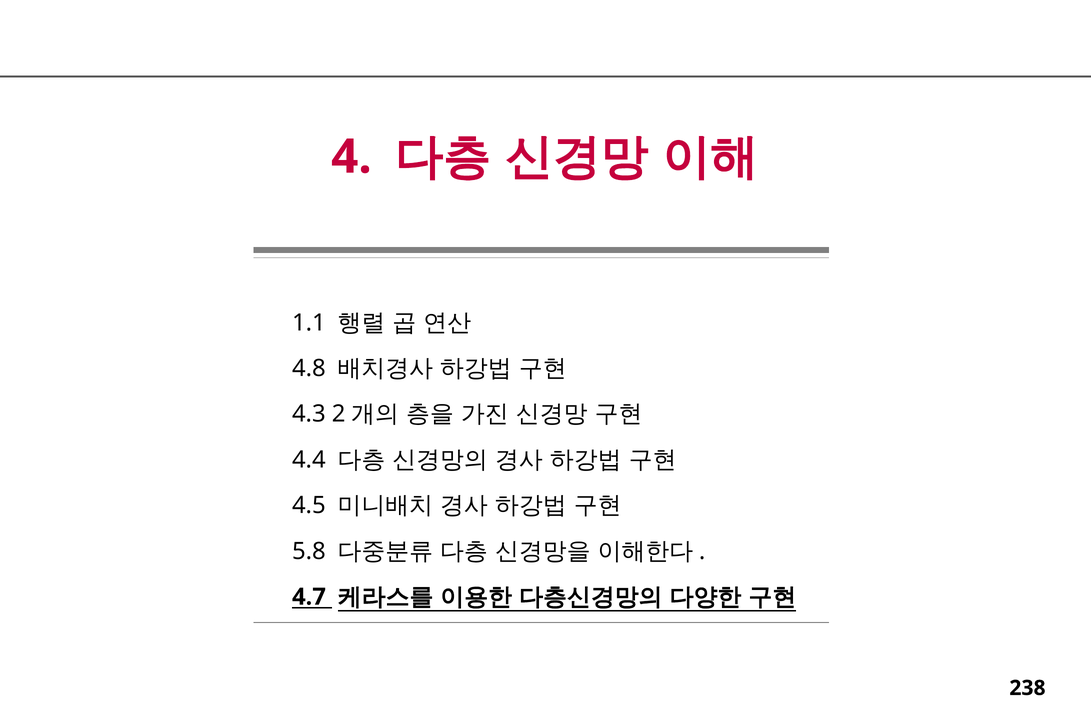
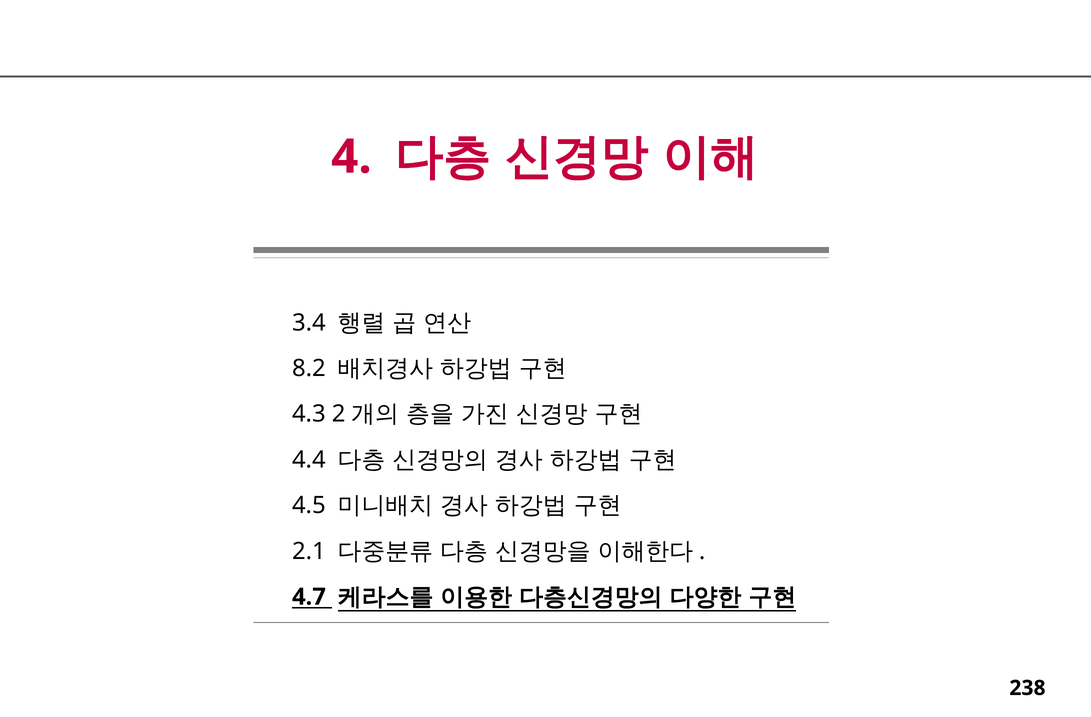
1.1: 1.1 -> 3.4 (309, 323)
4.8: 4.8 -> 8.2 (309, 368)
5.8: 5.8 -> 2.1 (309, 551)
